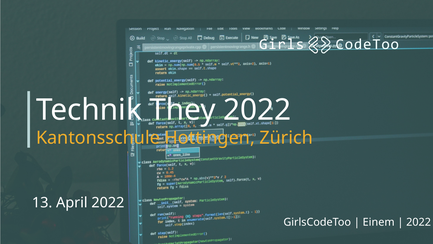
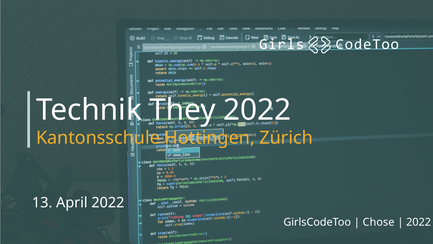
Einem: Einem -> Chose (379, 222)
